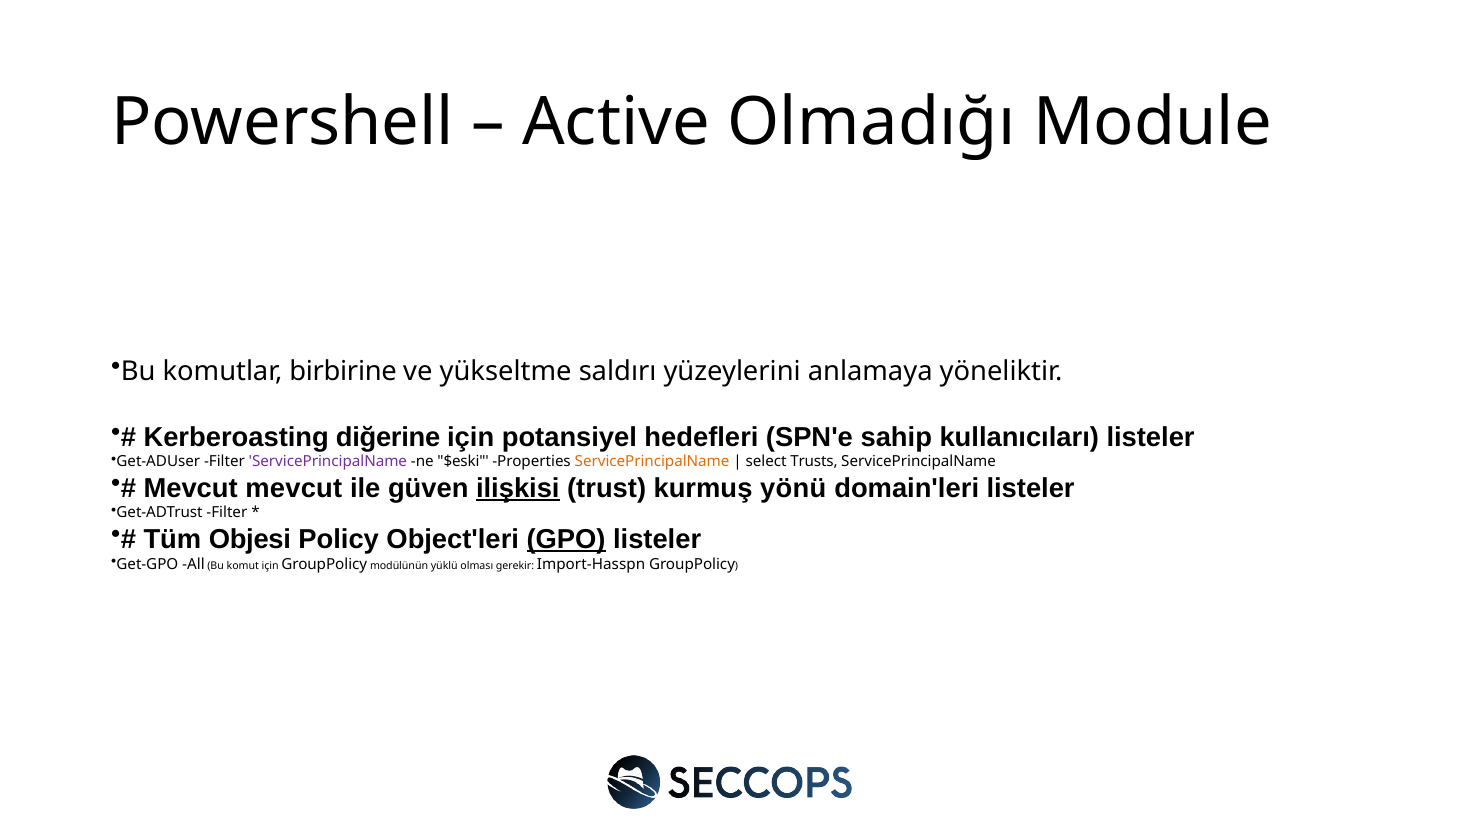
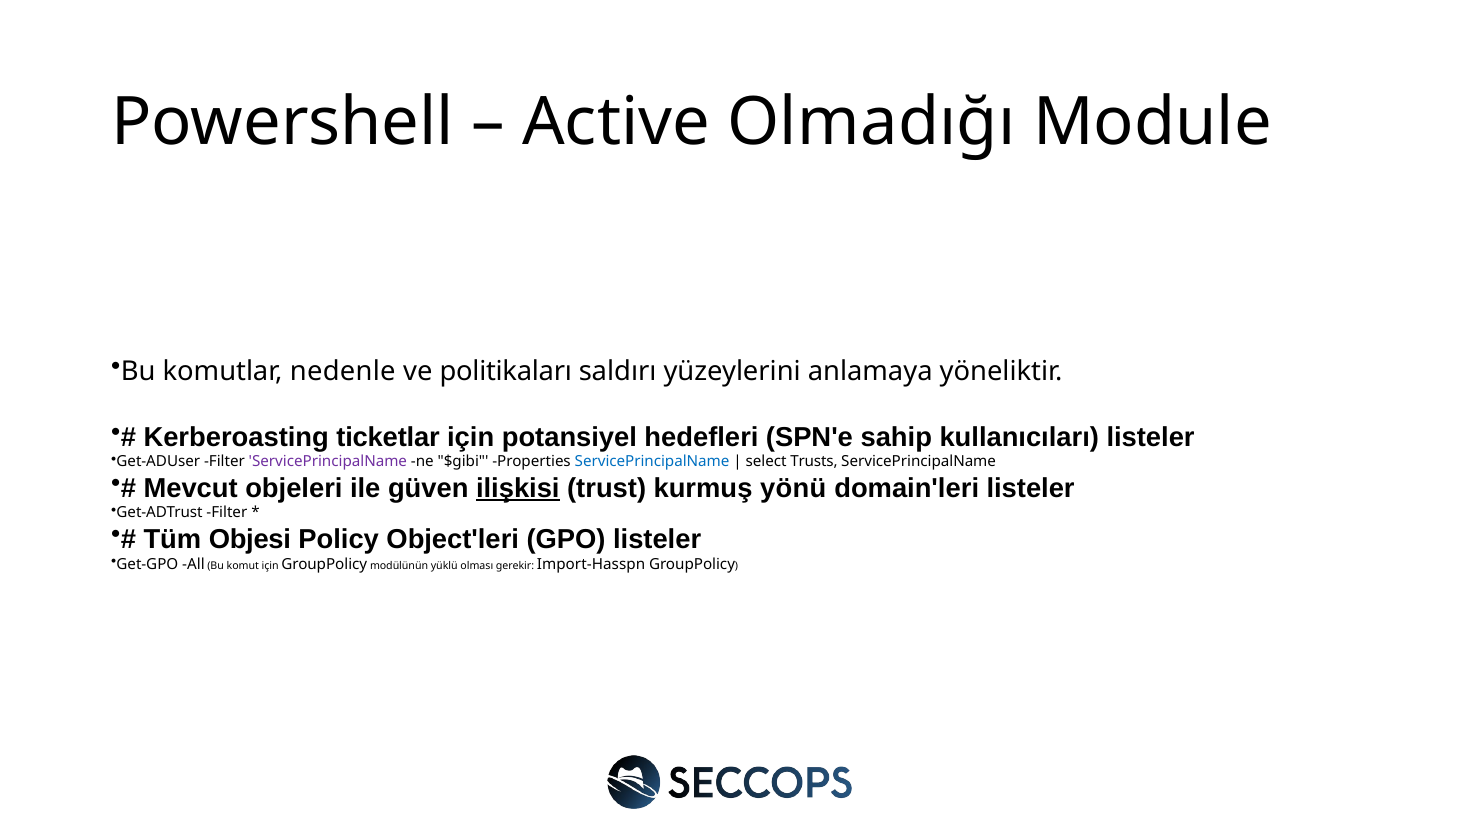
birbirine: birbirine -> nedenle (343, 371)
yükseltme: yükseltme -> politikaları (506, 371)
diğerine: diğerine -> ticketlar (388, 437)
$eski: $eski -> $gibi (463, 462)
ServicePrincipalName colour: orange -> blue (652, 462)
Mevcut mevcut: mevcut -> objeleri (294, 488)
GPO underline: present -> none (566, 539)
